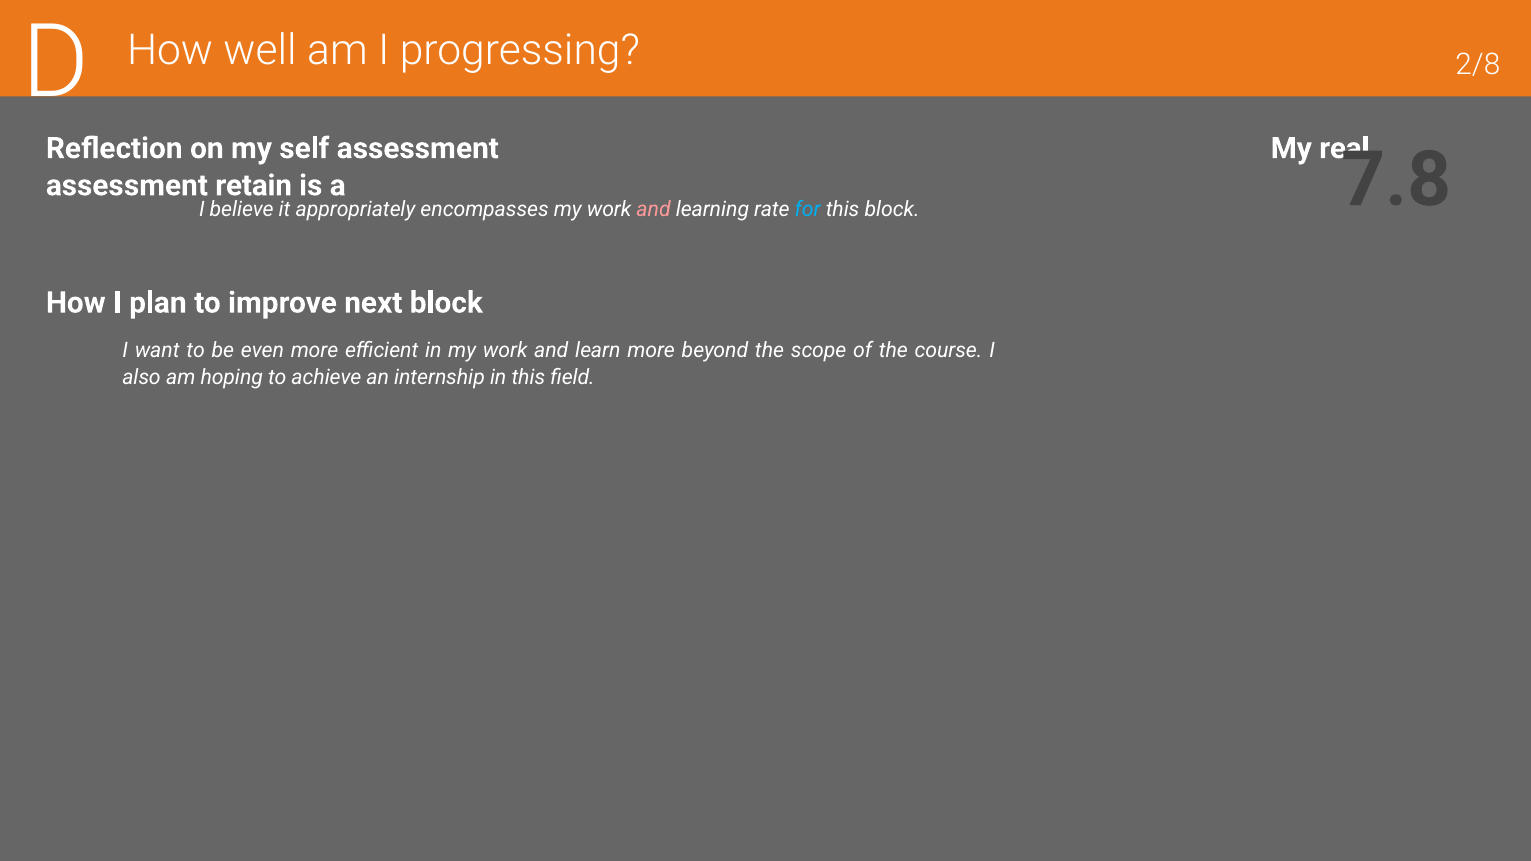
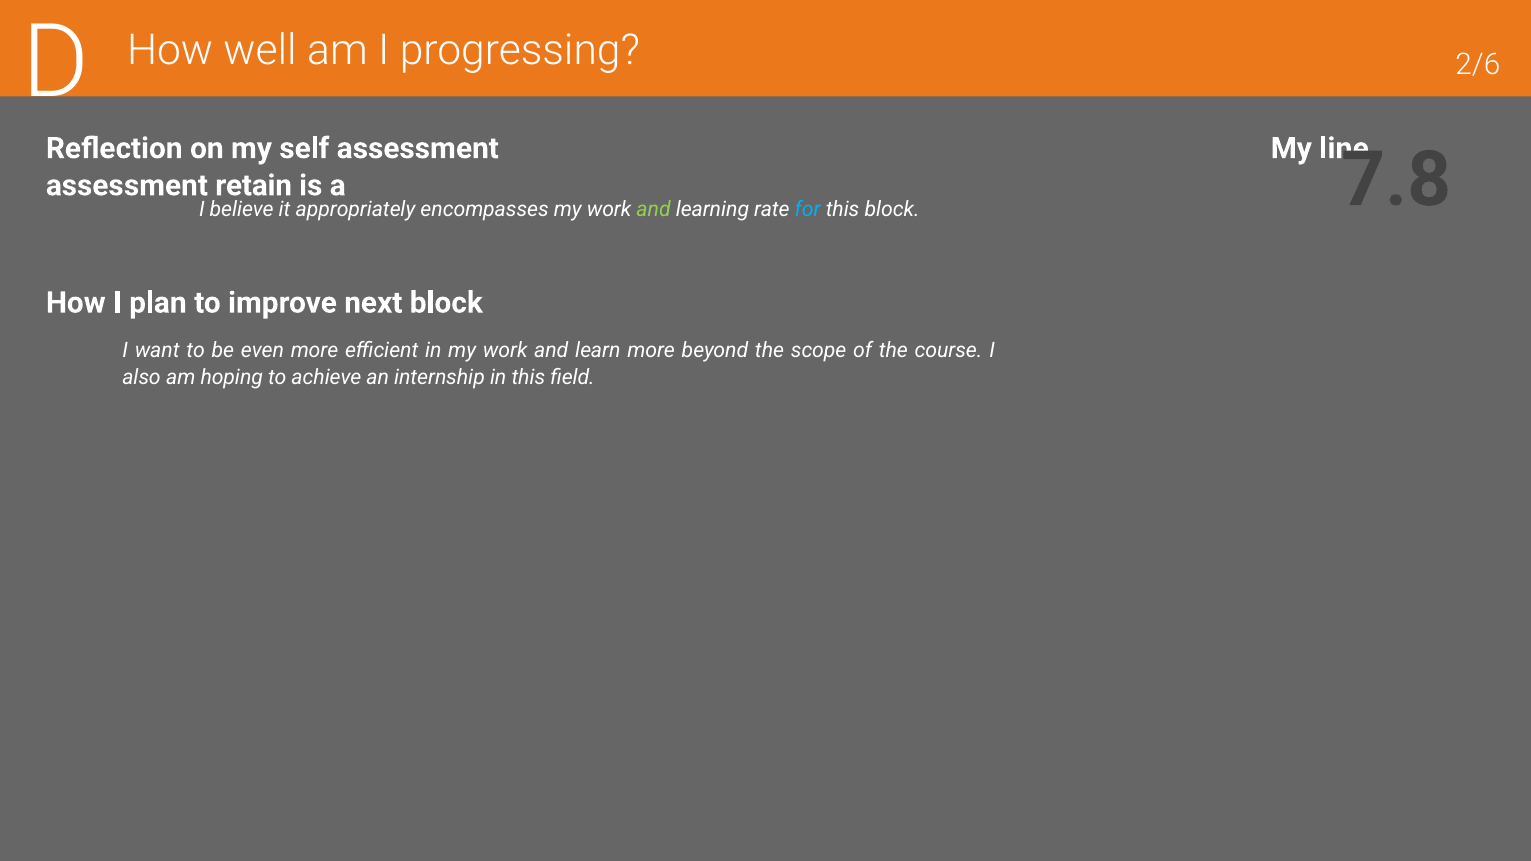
2/8: 2/8 -> 2/6 (1478, 65)
real: real -> line (1344, 148)
and colour: pink -> light green (654, 210)
